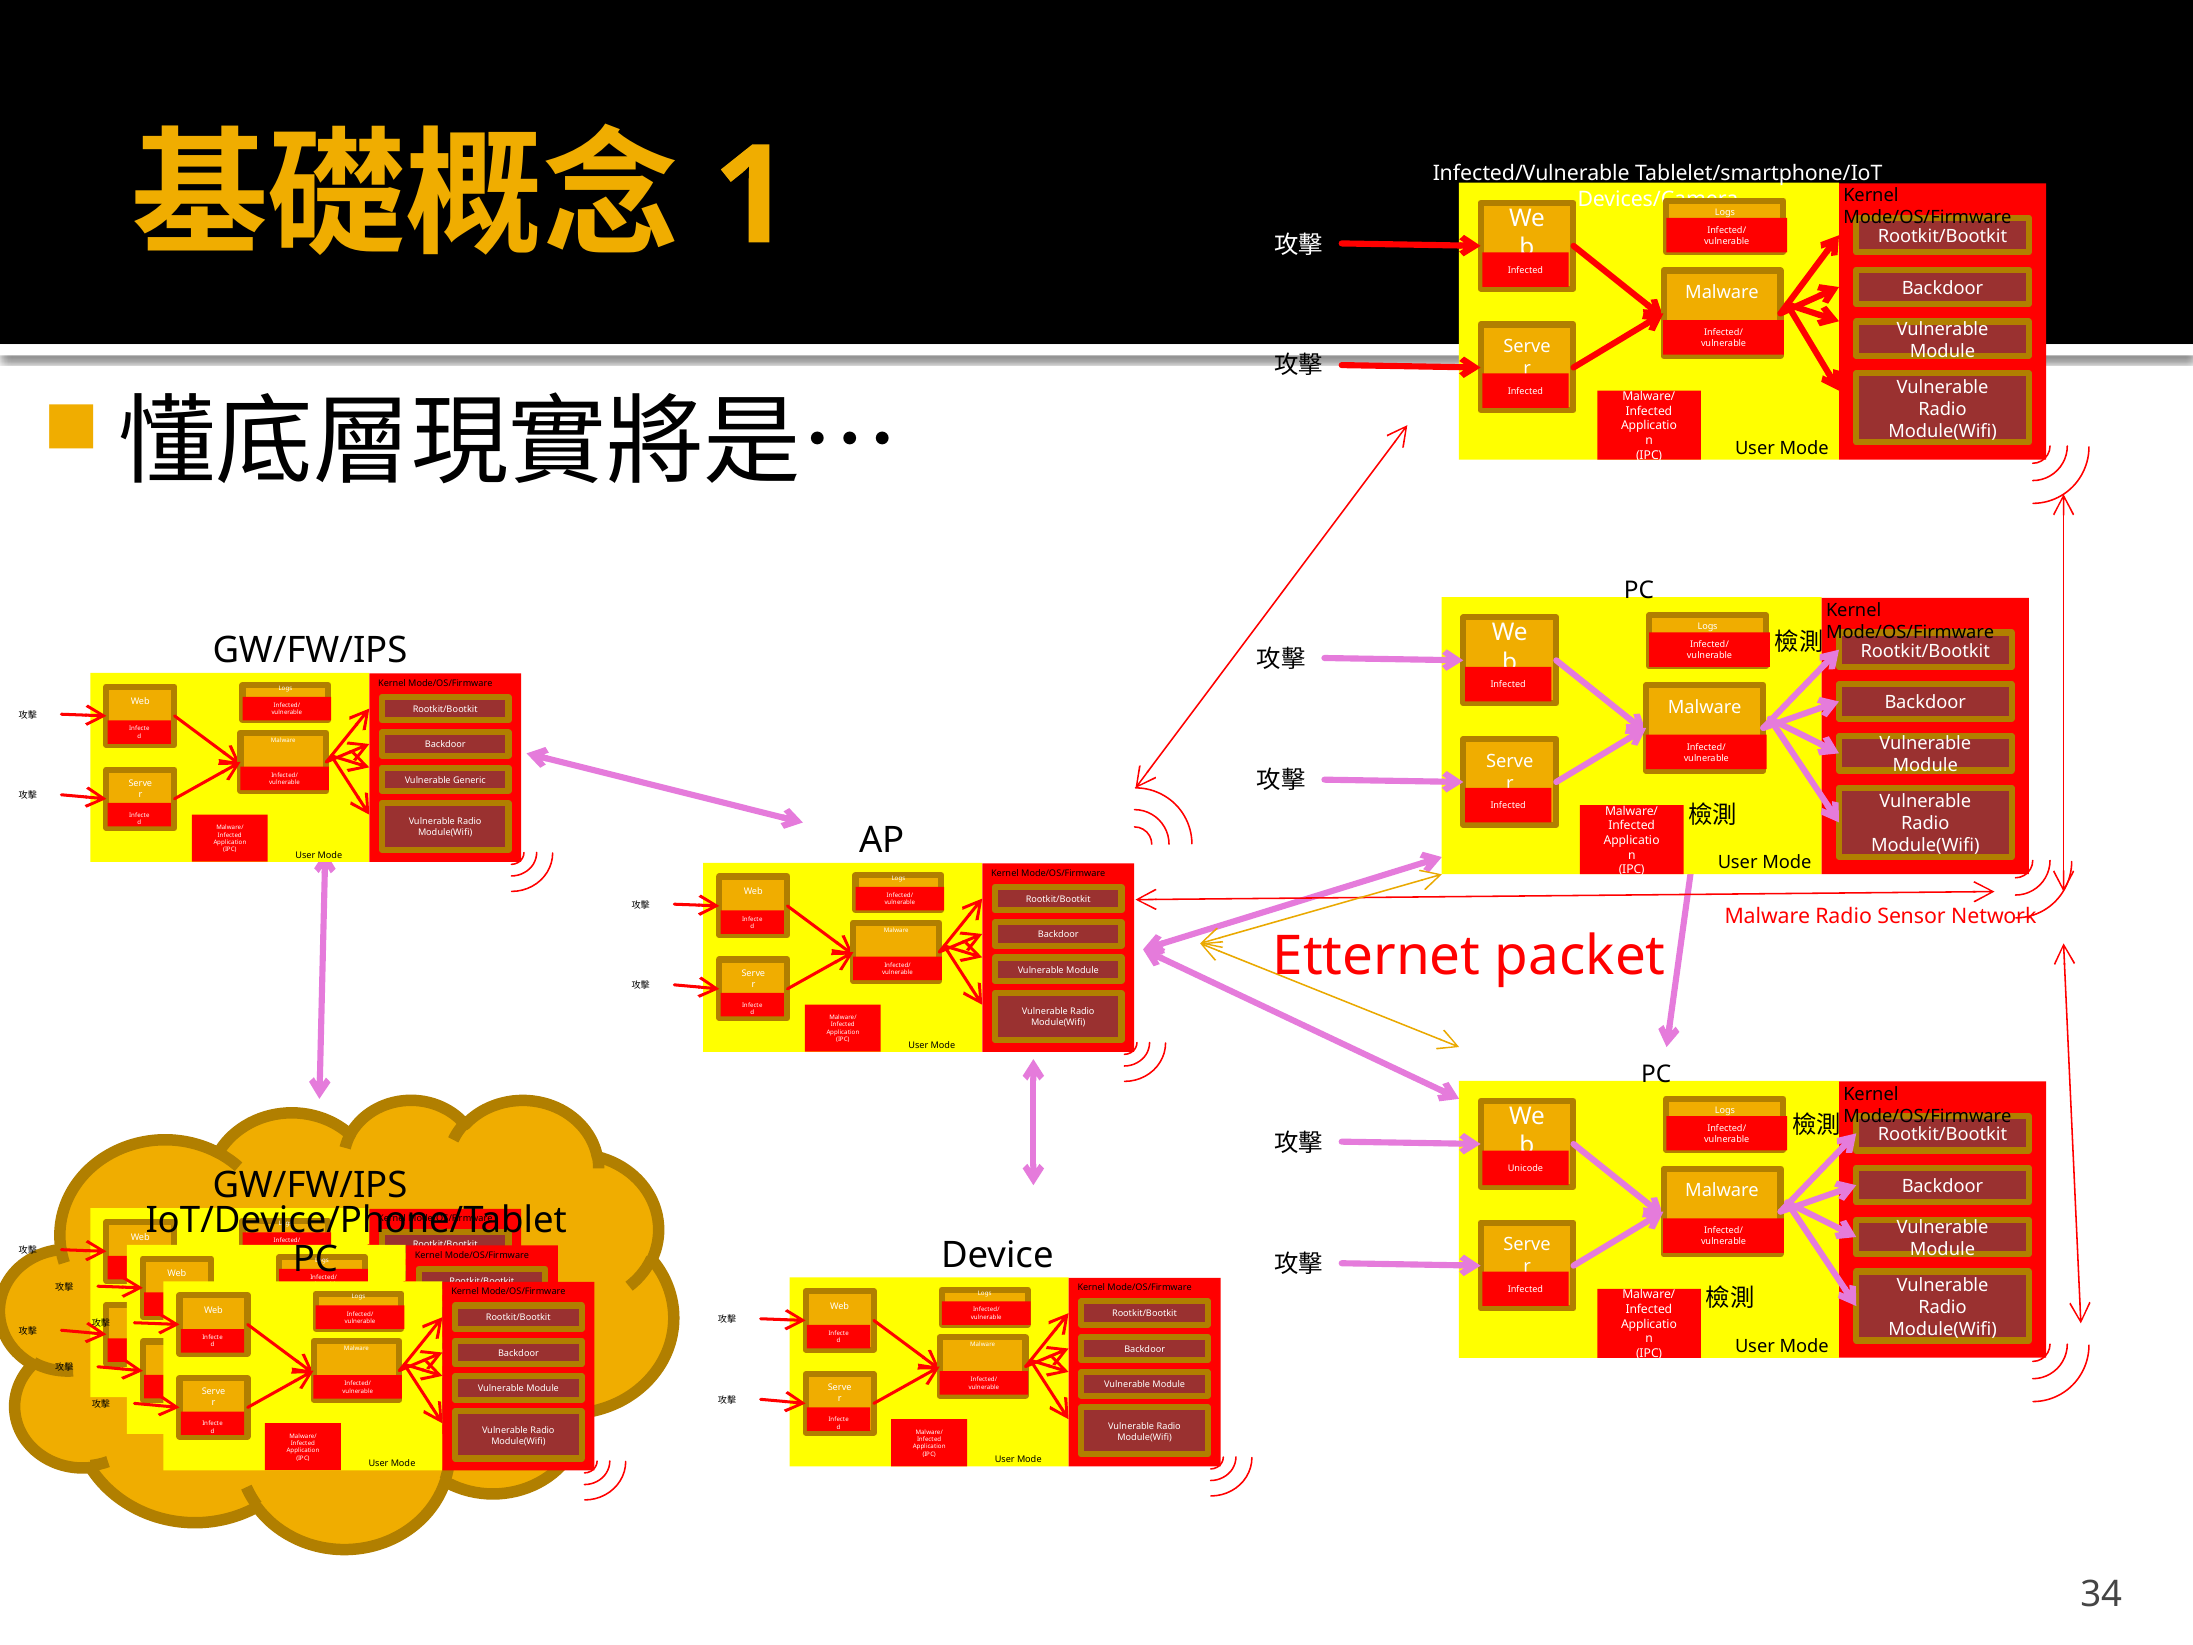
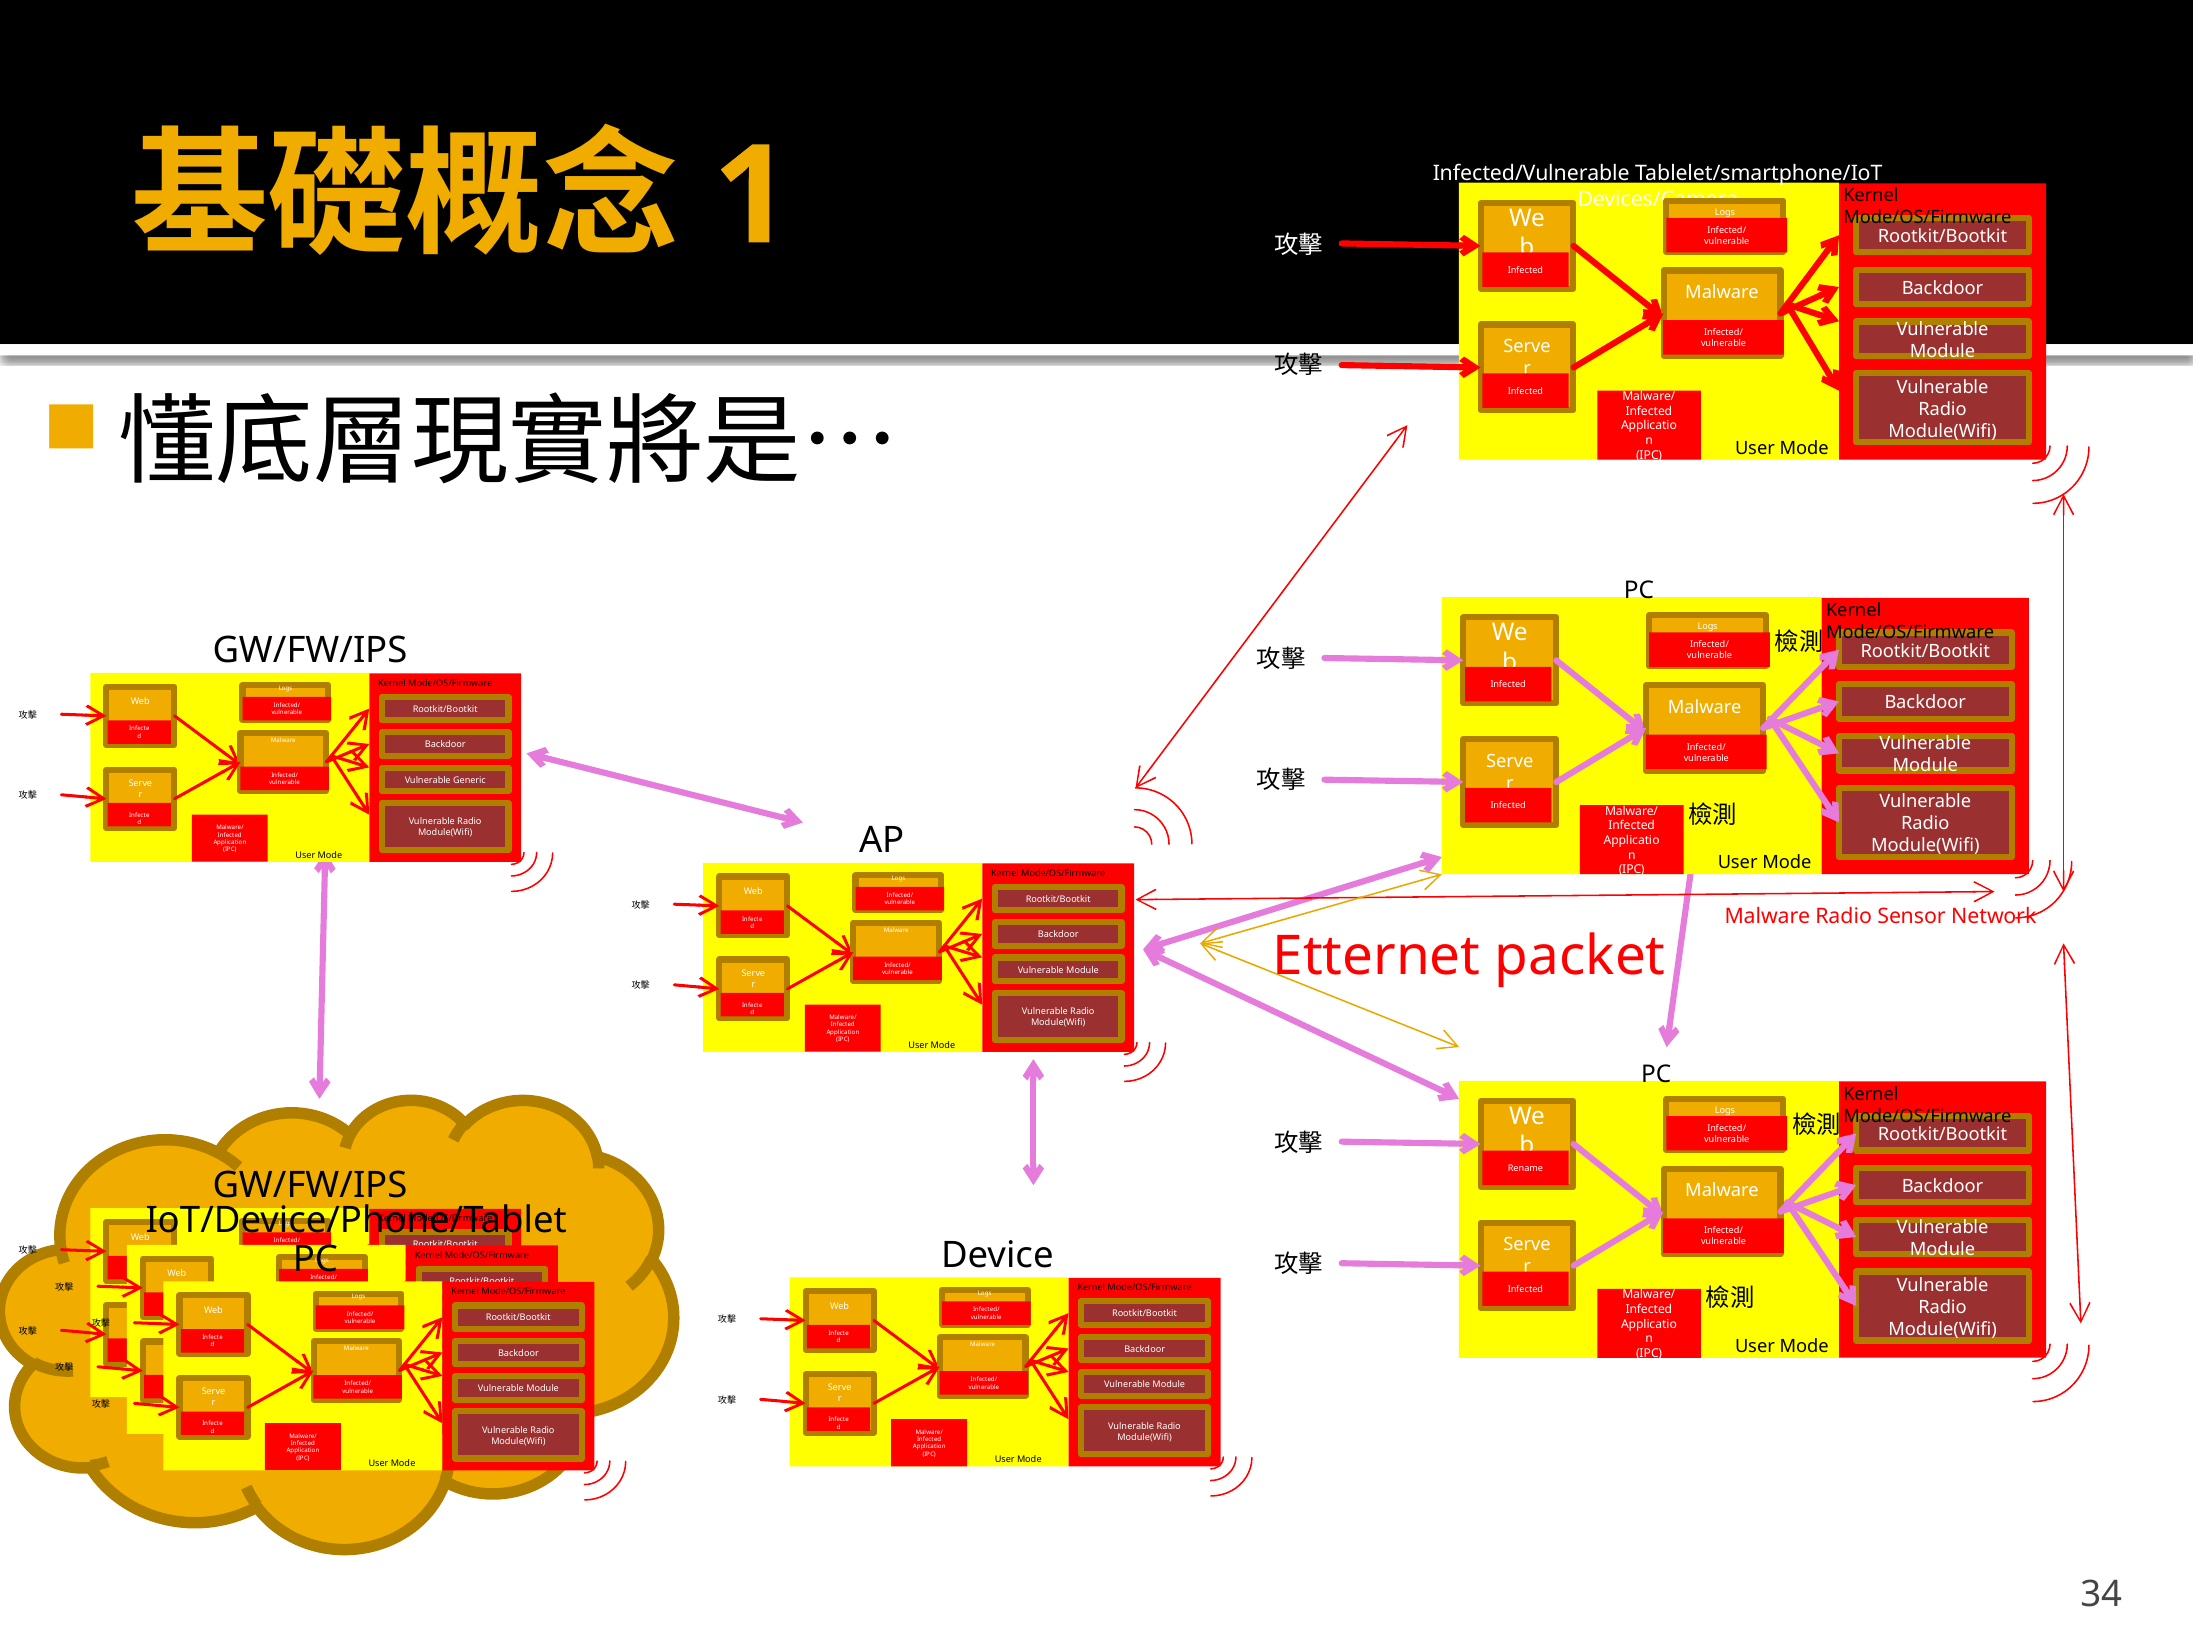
Unicode: Unicode -> Rename (1525, 1168)
